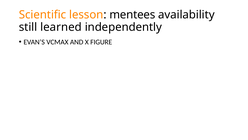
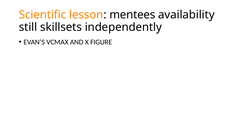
learned: learned -> skillsets (61, 27)
